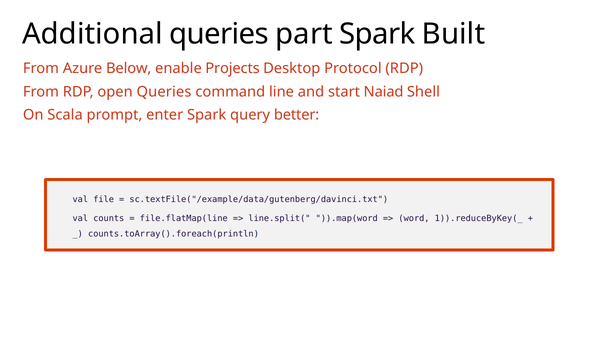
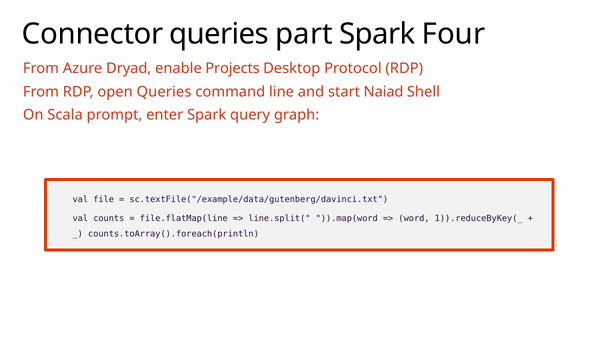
Additional: Additional -> Connector (93, 34)
Built: Built -> Four (454, 34)
Below: Below -> Dryad (129, 69)
better: better -> graph (297, 115)
